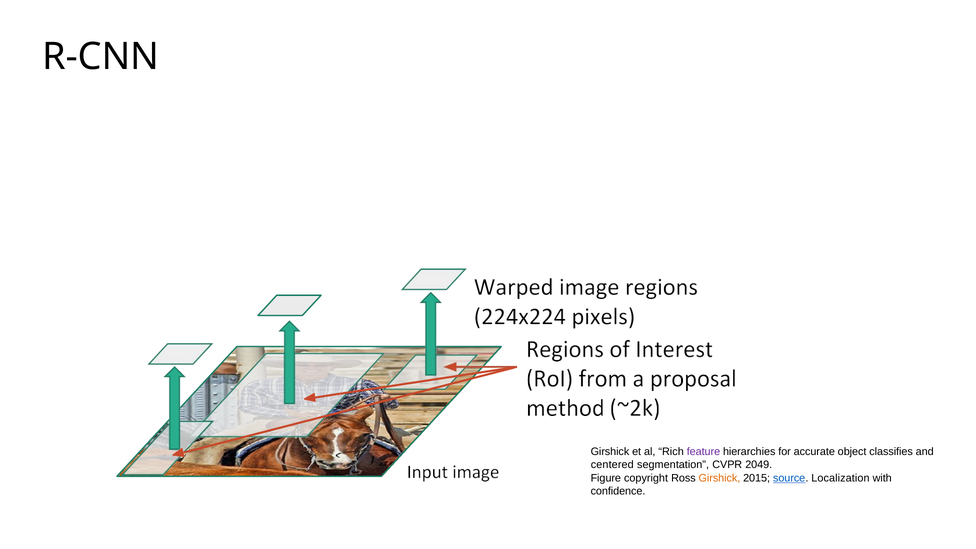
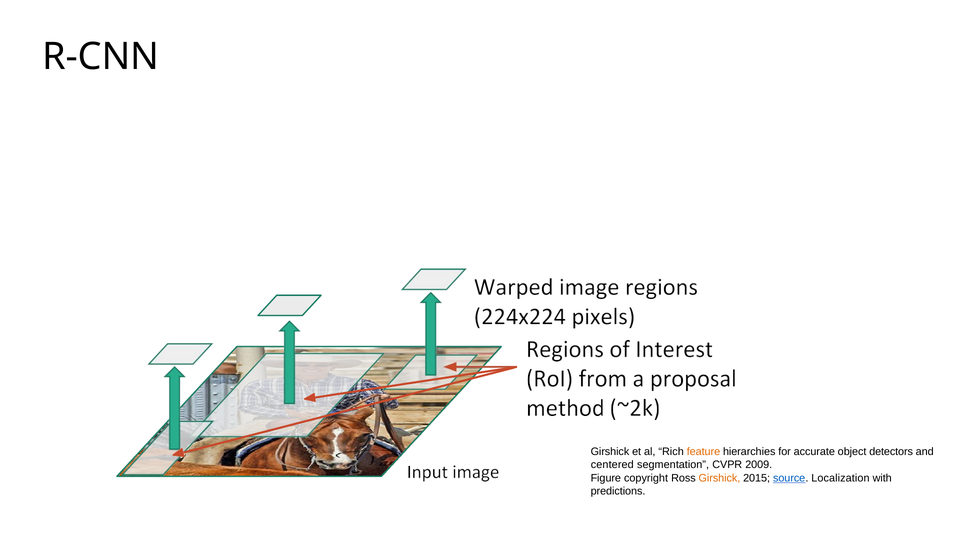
feature colour: purple -> orange (703, 452)
classifies: classifies -> detectors (891, 452)
2049: 2049 -> 2009 (759, 465)
confidence: confidence -> predictions (618, 491)
